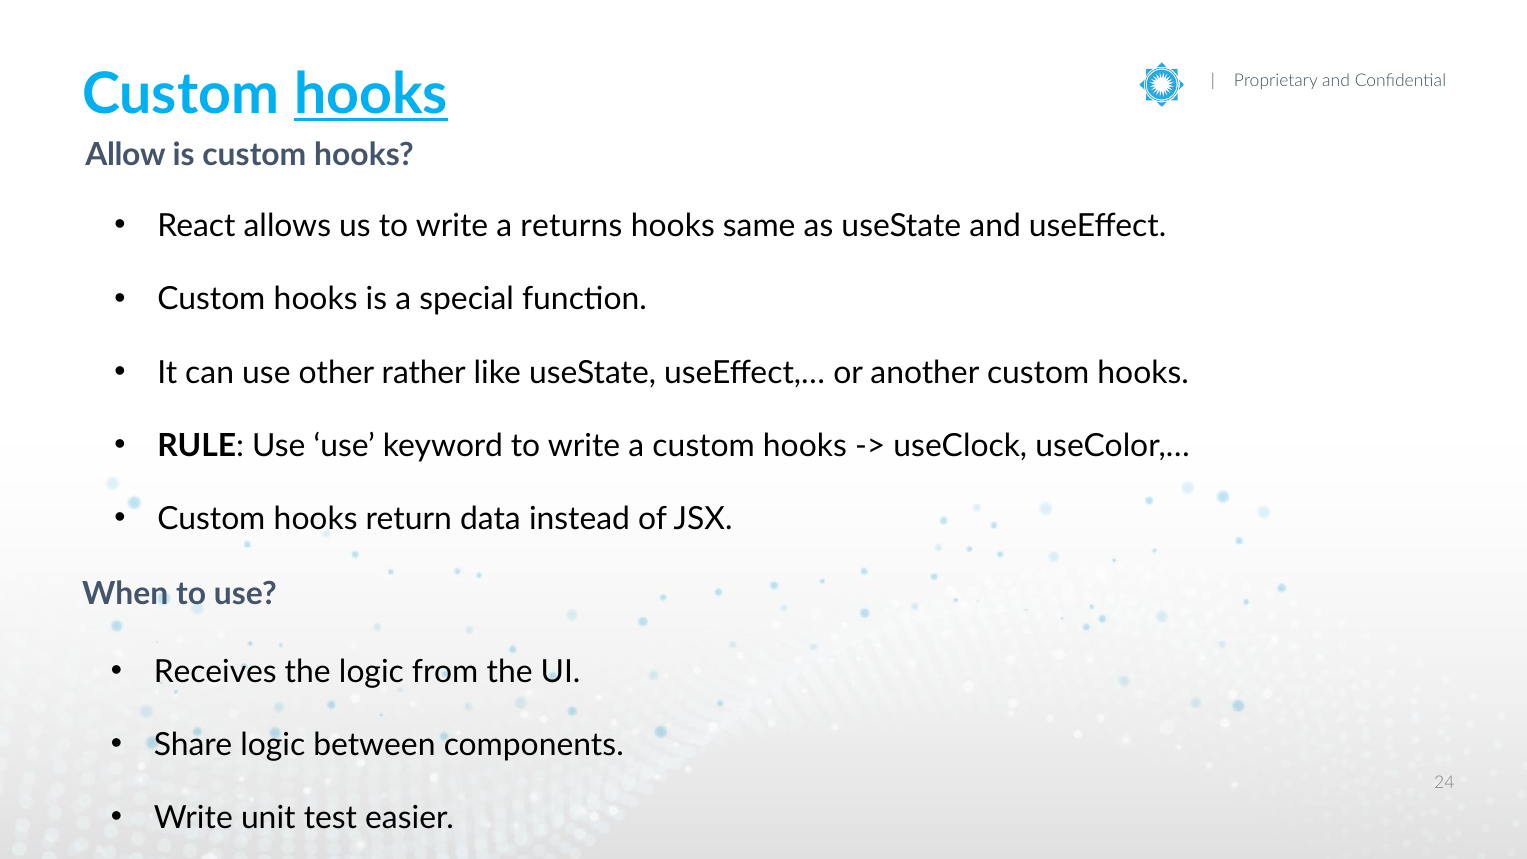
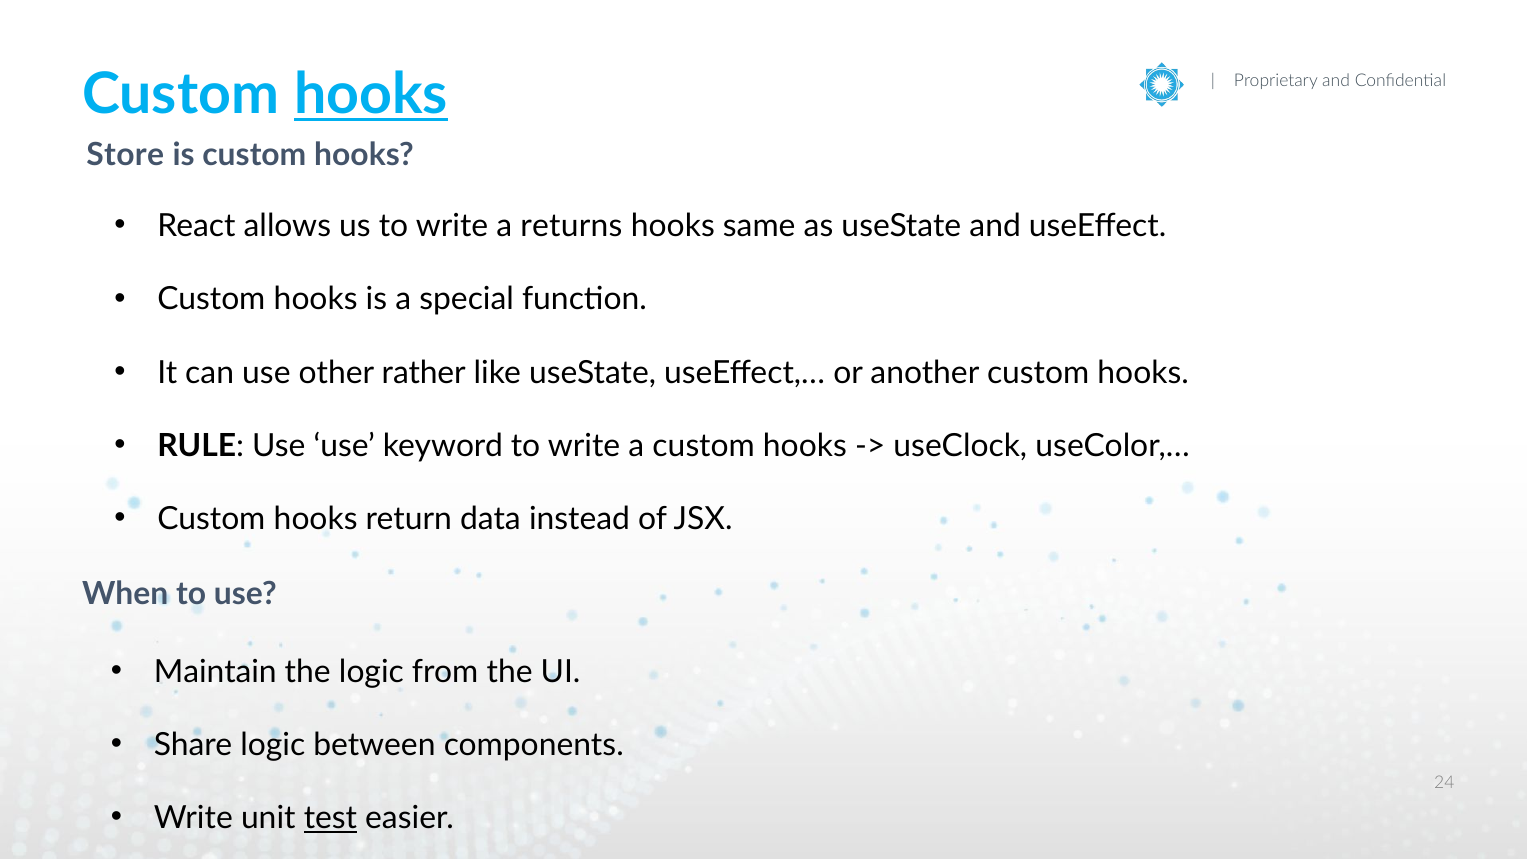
Allow: Allow -> Store (125, 155)
Receives: Receives -> Maintain (215, 672)
test underline: none -> present (330, 818)
